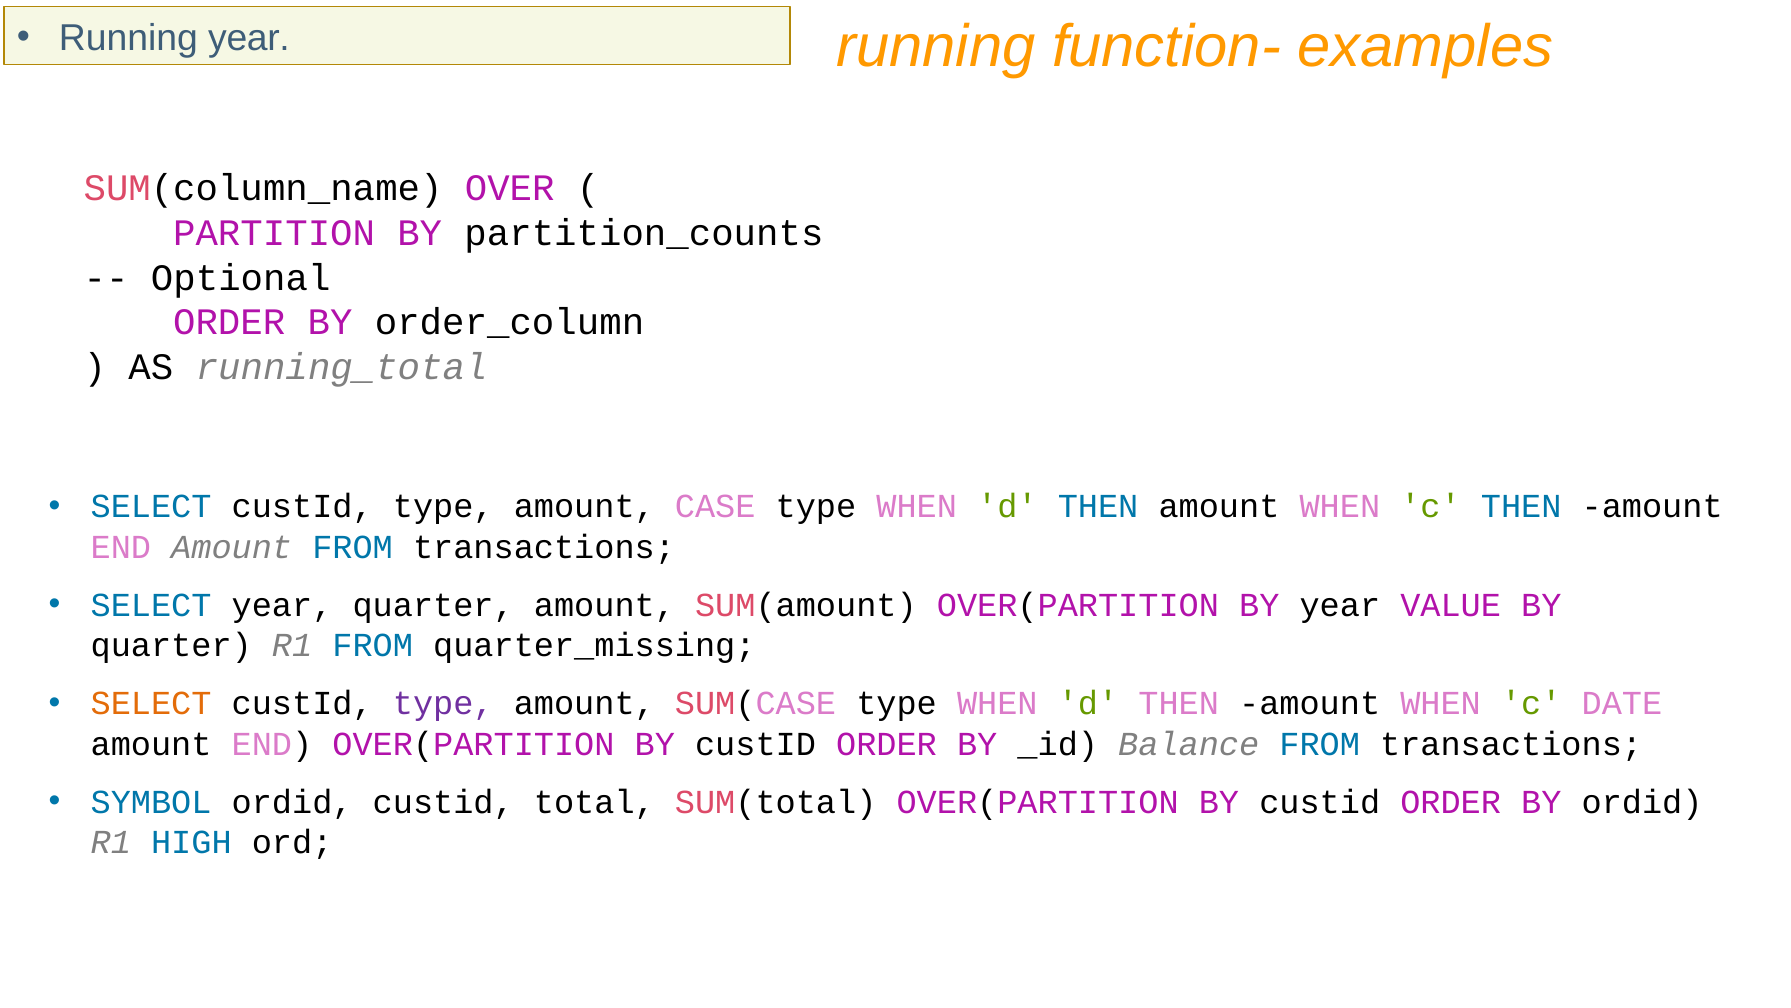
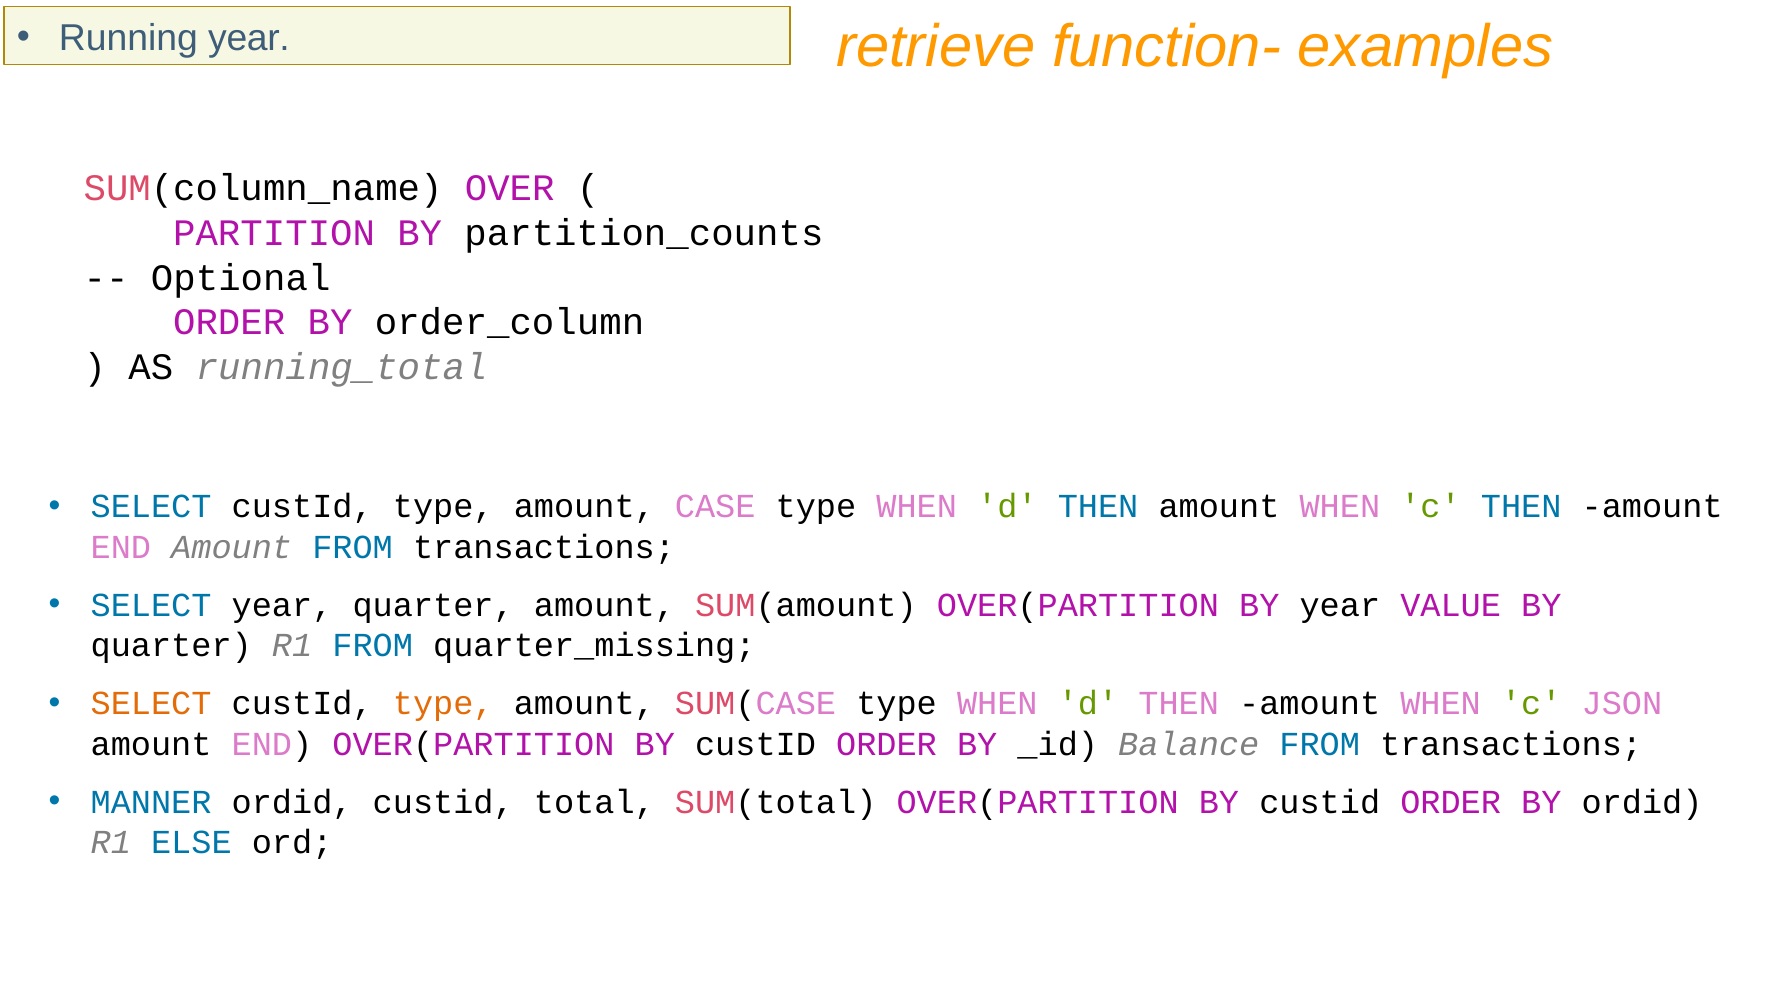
running: running -> retrieve (936, 47)
type colour: purple -> orange (443, 703)
DATE: DATE -> JSON (1622, 703)
SYMBOL: SYMBOL -> MANNER (151, 802)
HIGH: HIGH -> ELSE (191, 842)
